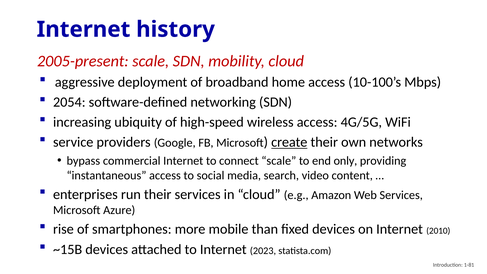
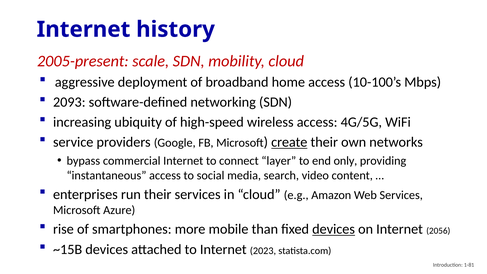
2054: 2054 -> 2093 (69, 102)
connect scale: scale -> layer (279, 161)
devices underline: none -> present (334, 229)
2010: 2010 -> 2056 (438, 231)
